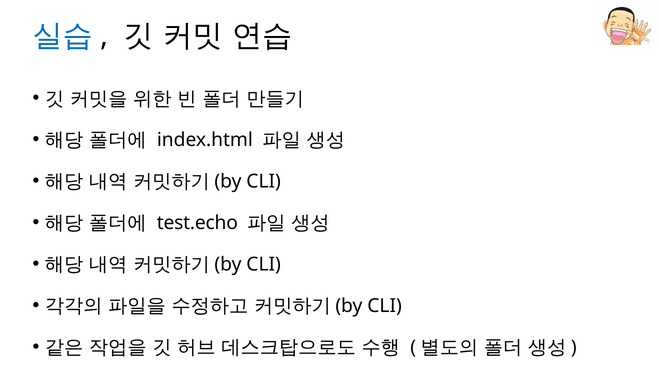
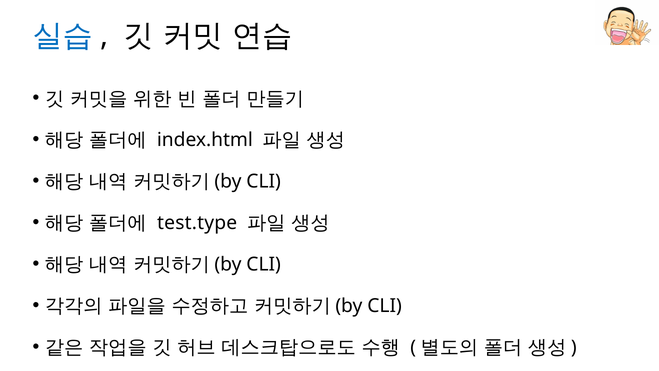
test.echo: test.echo -> test.type (197, 223)
